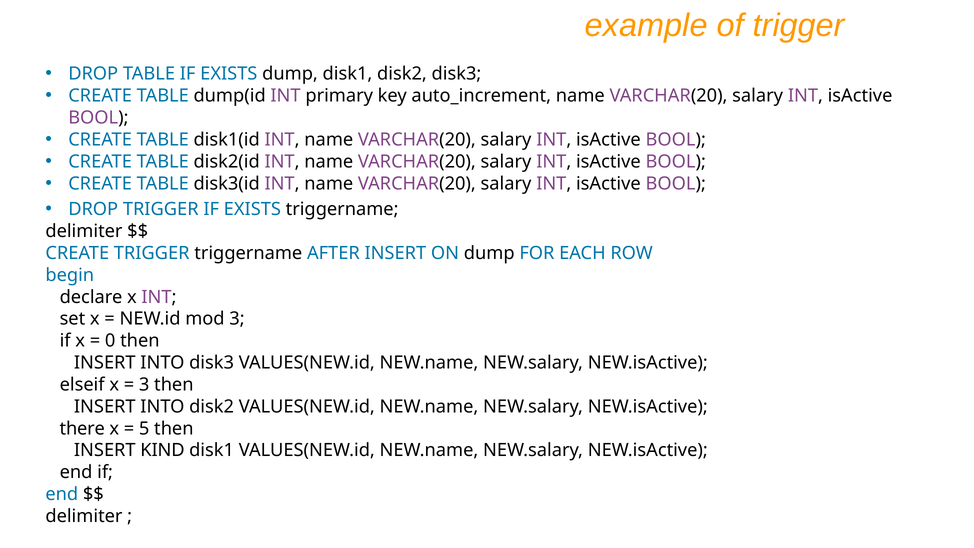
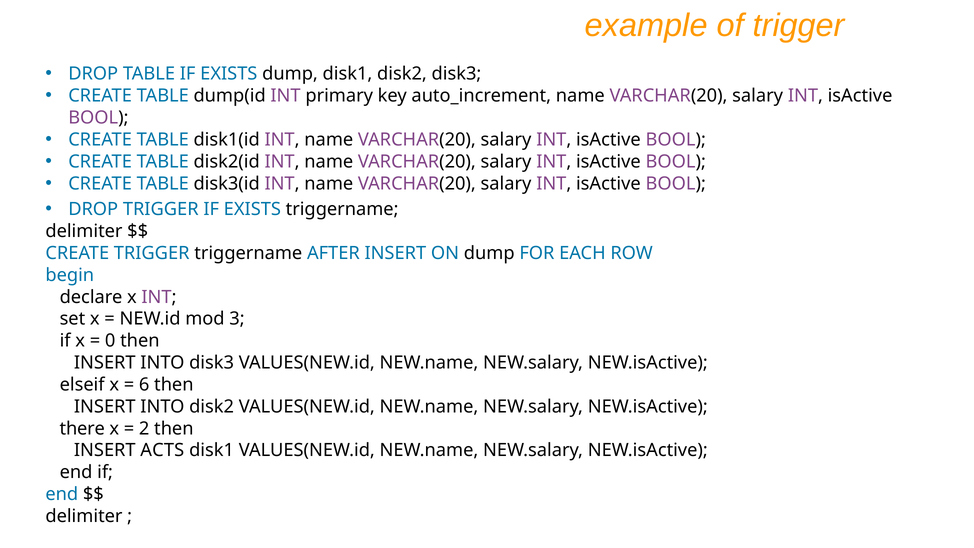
3: 3 -> 6 (144, 385)
5: 5 -> 2 (144, 428)
KIND: KIND -> ACTS (162, 450)
